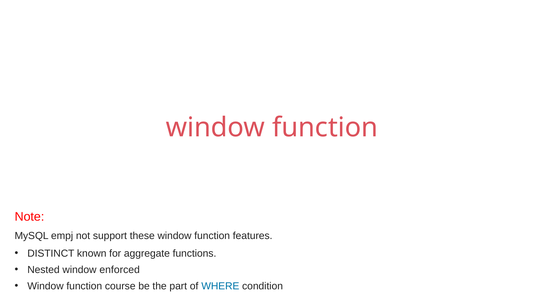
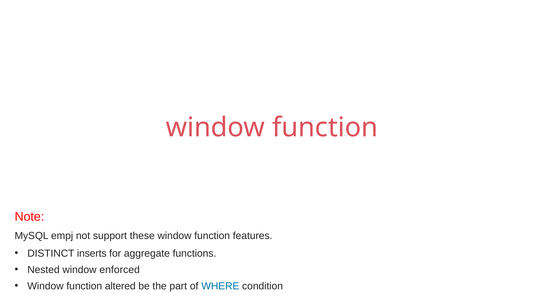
known: known -> inserts (92, 253)
course: course -> altered (120, 286)
